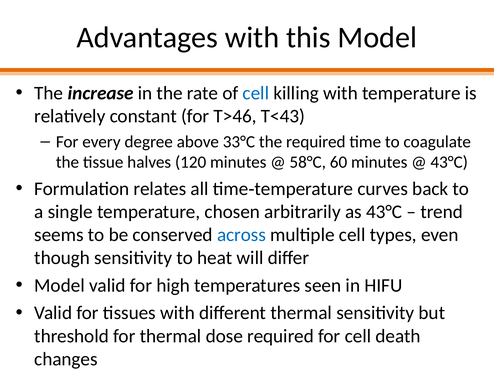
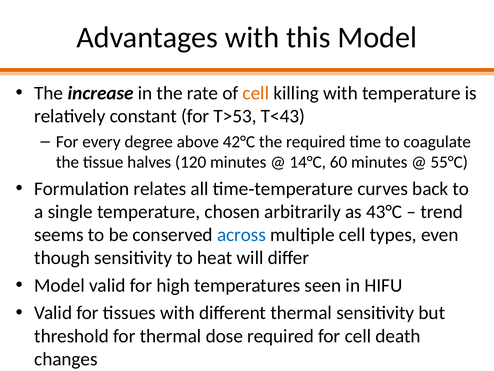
cell colour: blue -> orange (256, 93)
T>46: T>46 -> T>53 (235, 116)
33°C: 33°C -> 42°C (239, 141)
58°C: 58°C -> 14°C (308, 162)
43°C: 43°C -> 55°C (449, 162)
